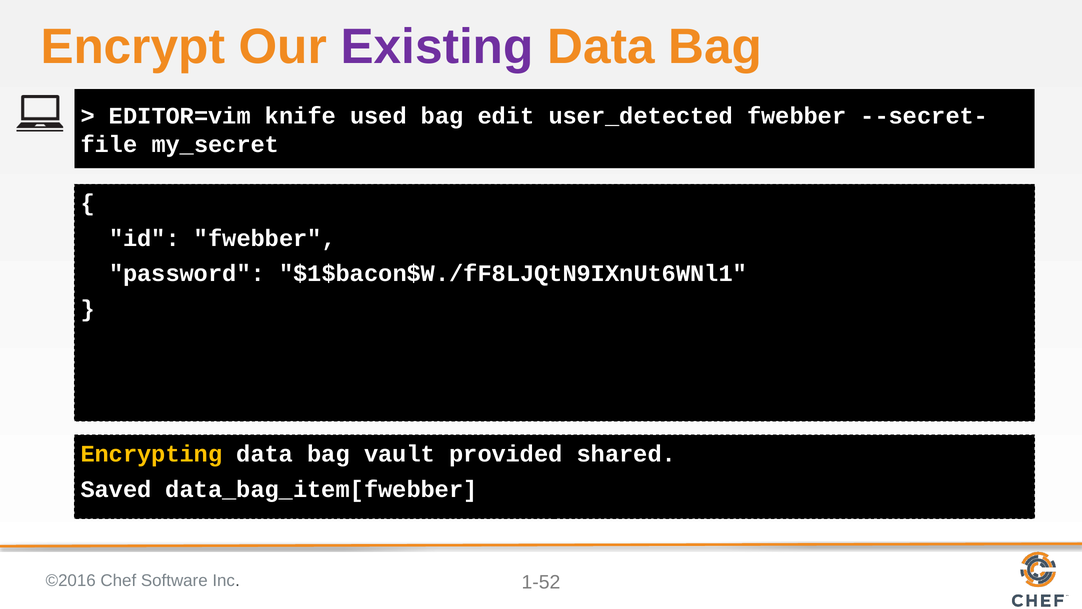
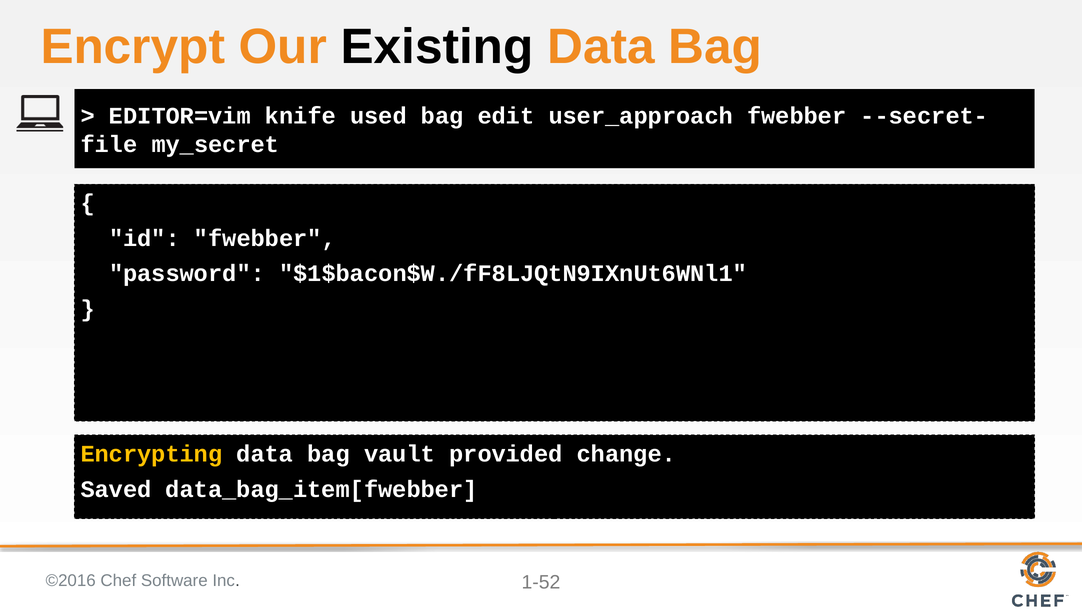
Existing colour: purple -> black (437, 47)
user_detected: user_detected -> user_approach (641, 116)
shared: shared -> change (626, 454)
